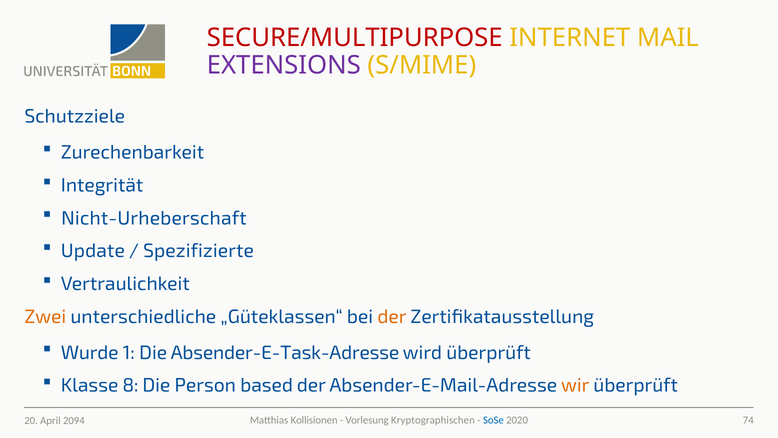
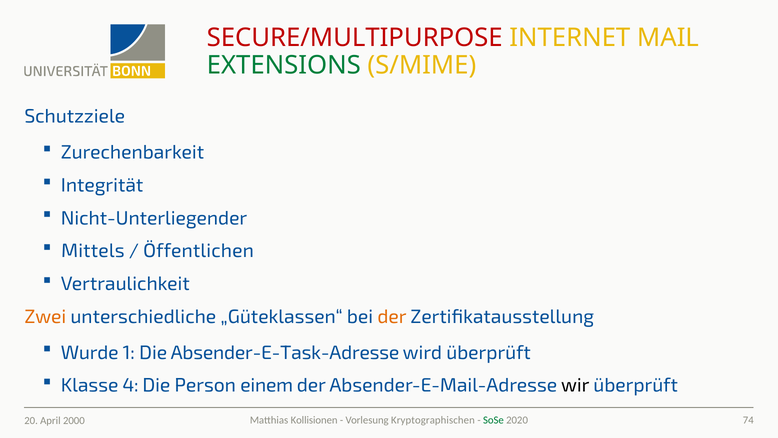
EXTENSIONS colour: purple -> green (284, 65)
Nicht-Urheberschaft: Nicht-Urheberschaft -> Nicht-Unterliegender (154, 218)
Update: Update -> Mittels (93, 251)
Spezifizierte: Spezifizierte -> Öffentlichen (199, 251)
8: 8 -> 4 (131, 385)
based: based -> einem (267, 385)
wir colour: orange -> black (575, 385)
SoSe colour: blue -> green (493, 420)
2094: 2094 -> 2000 (74, 420)
